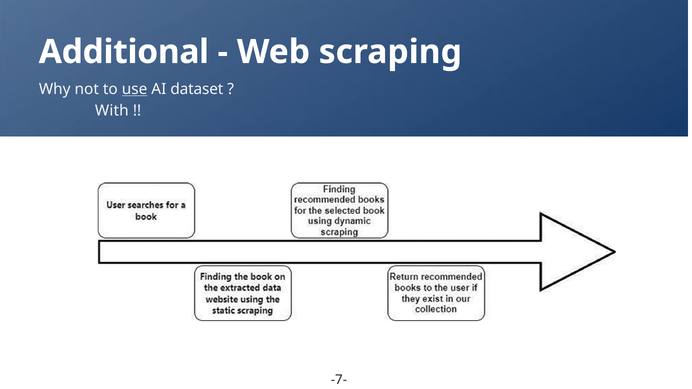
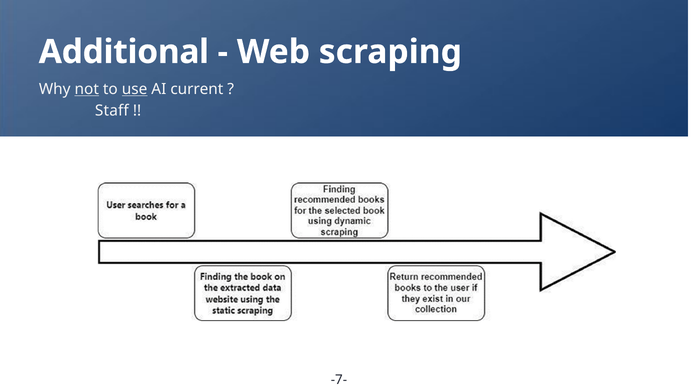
not underline: none -> present (87, 89)
dataset: dataset -> current (197, 89)
With: With -> Staff (112, 111)
